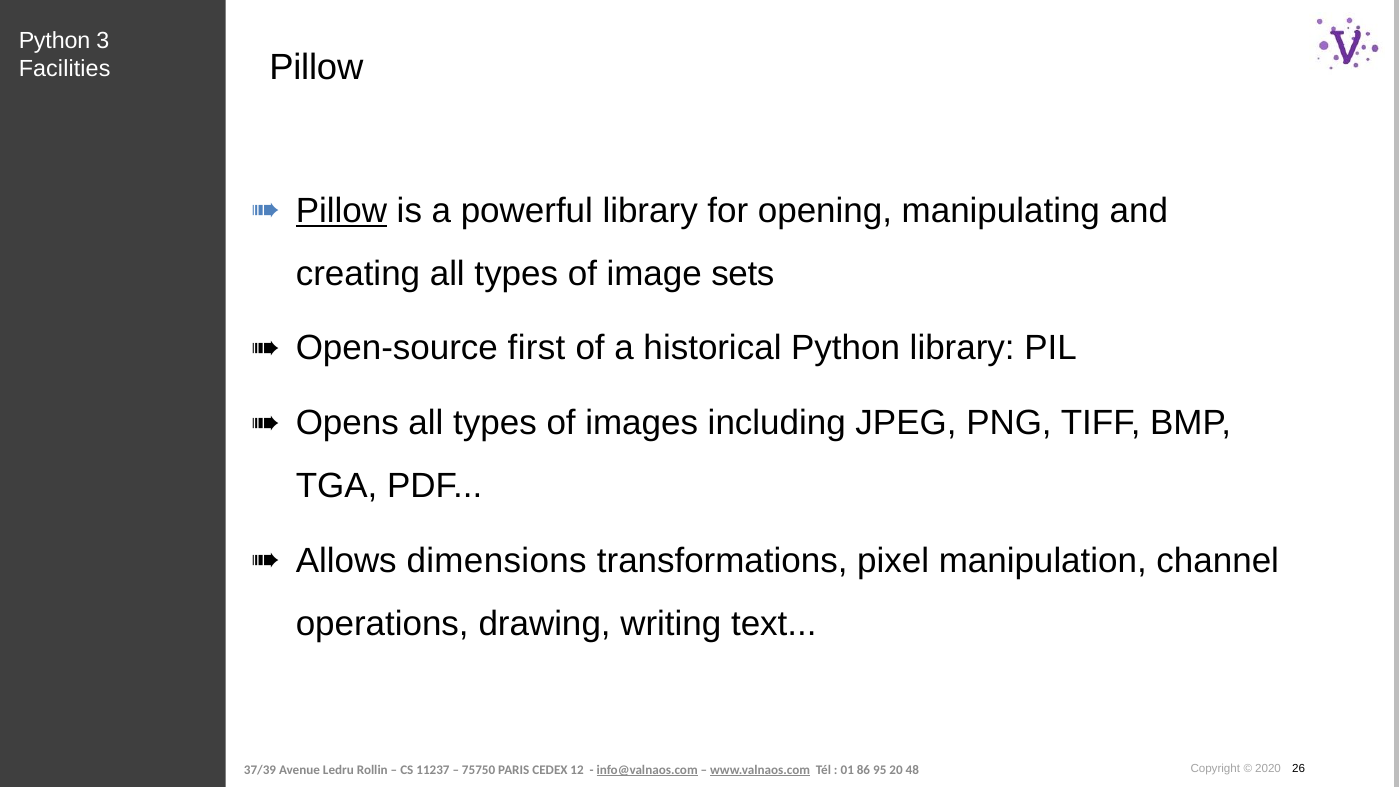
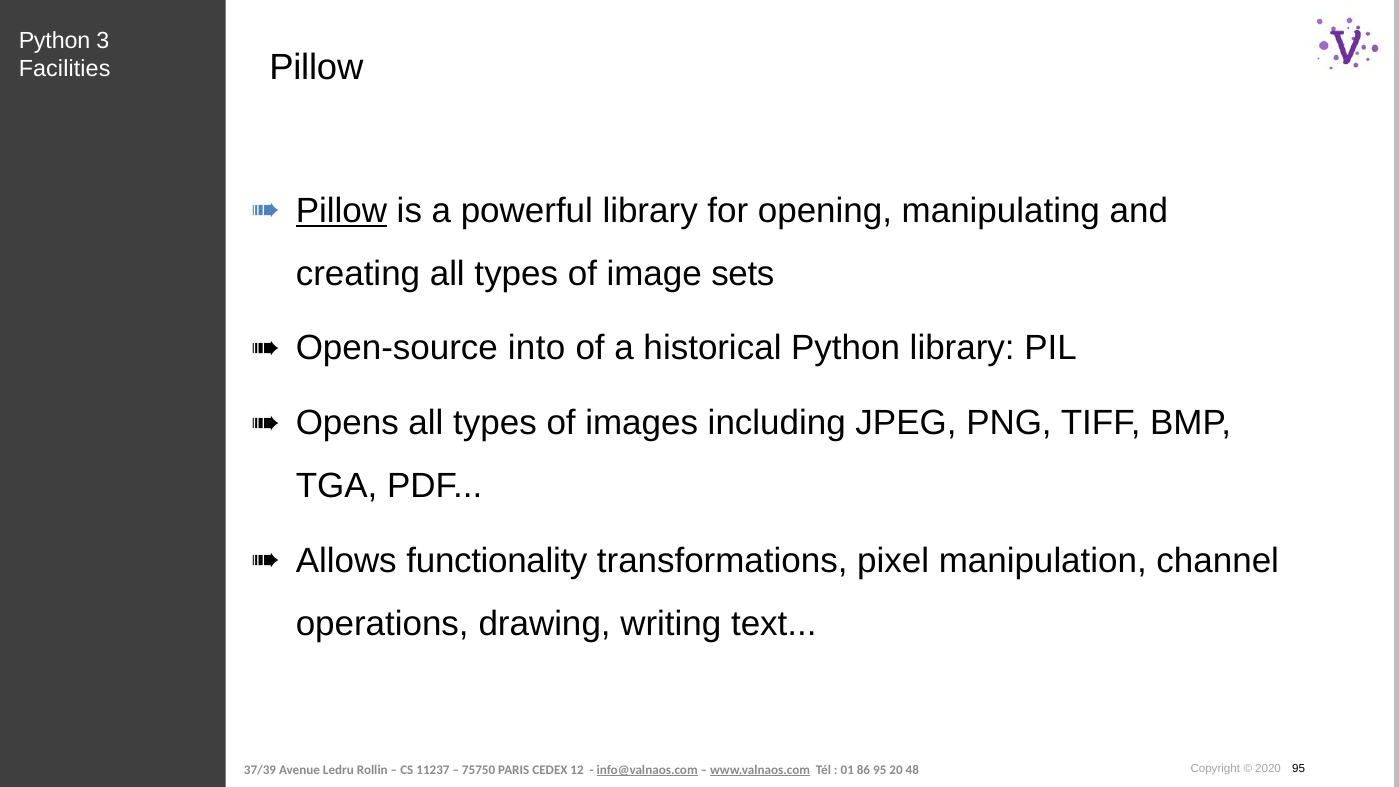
first: first -> into (537, 348)
dimensions: dimensions -> functionality (497, 560)
2020 26: 26 -> 95 (1299, 769)
